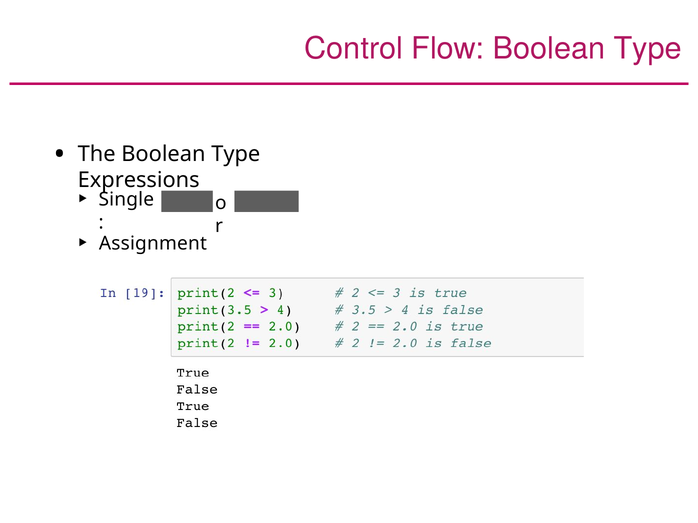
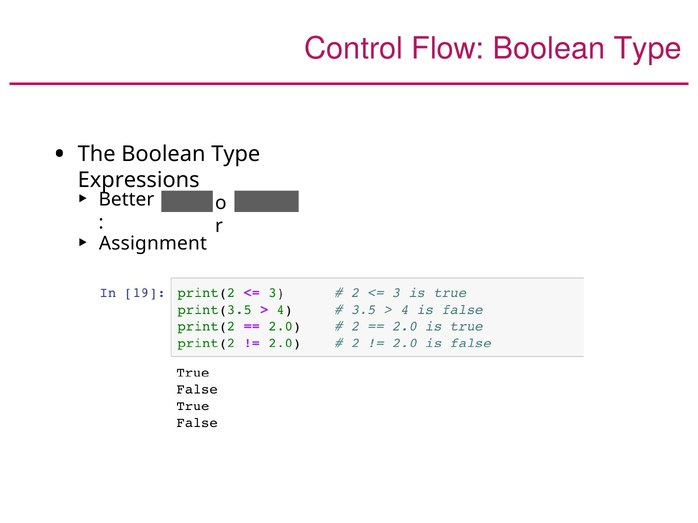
Single: Single -> Better (126, 200)
